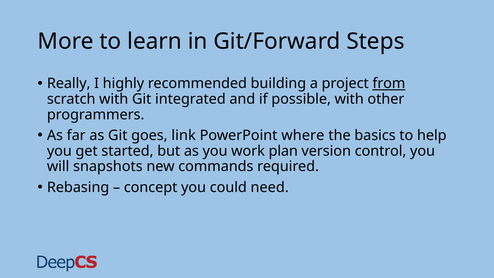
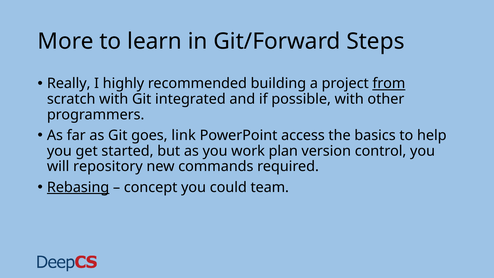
where: where -> access (303, 135)
snapshots: snapshots -> repository (108, 166)
Rebasing underline: none -> present (78, 187)
need: need -> team (270, 187)
